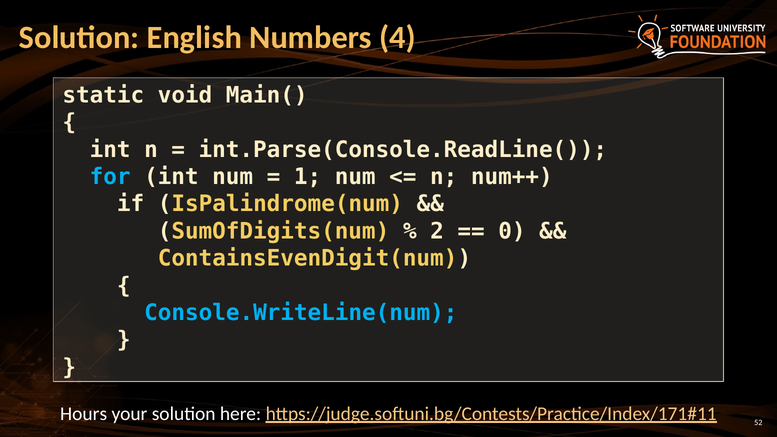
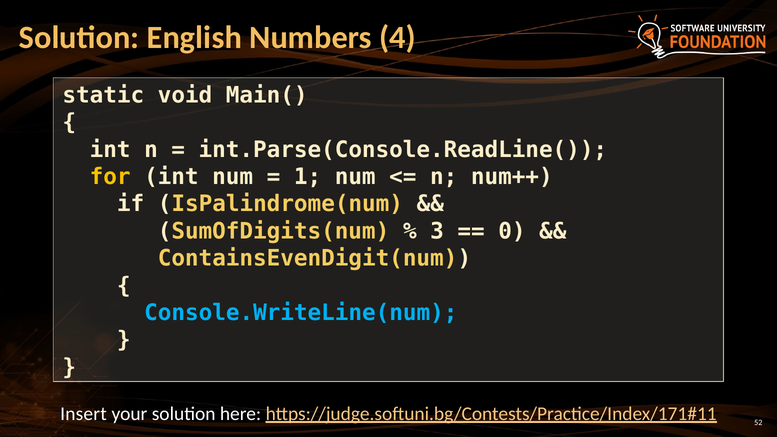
for colour: light blue -> yellow (110, 177)
2: 2 -> 3 (437, 231)
Hours: Hours -> Insert (84, 414)
